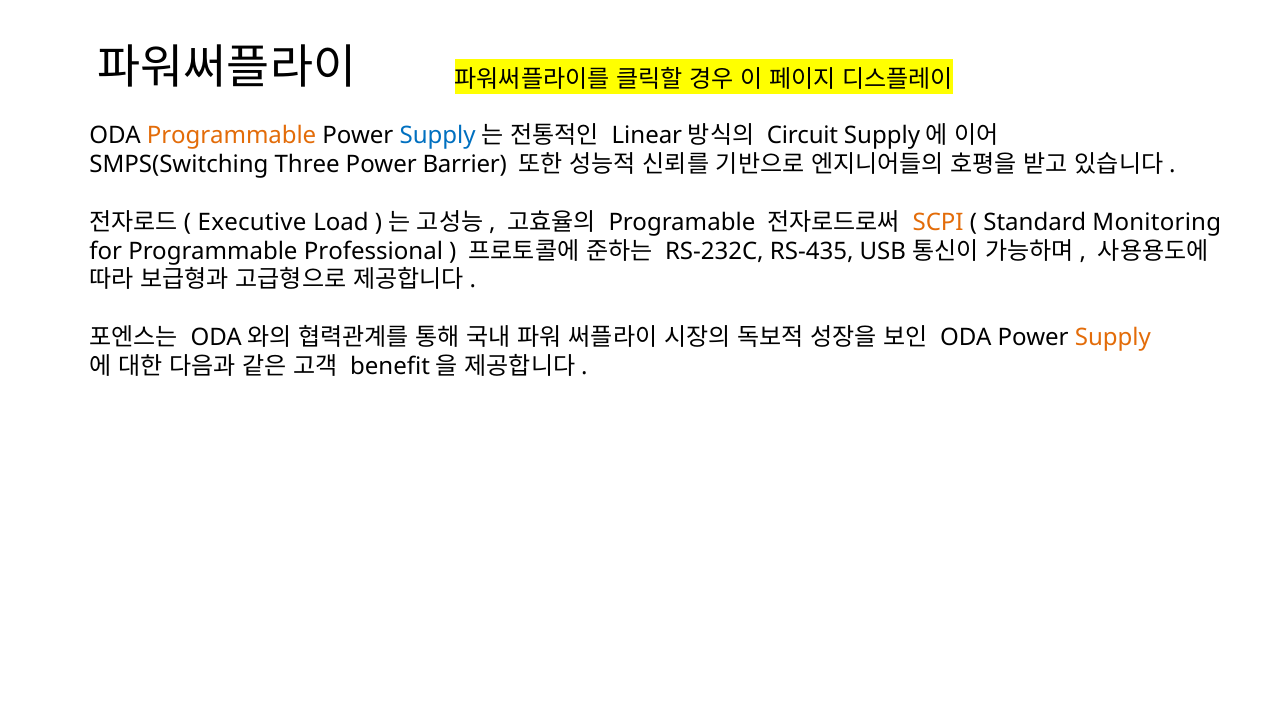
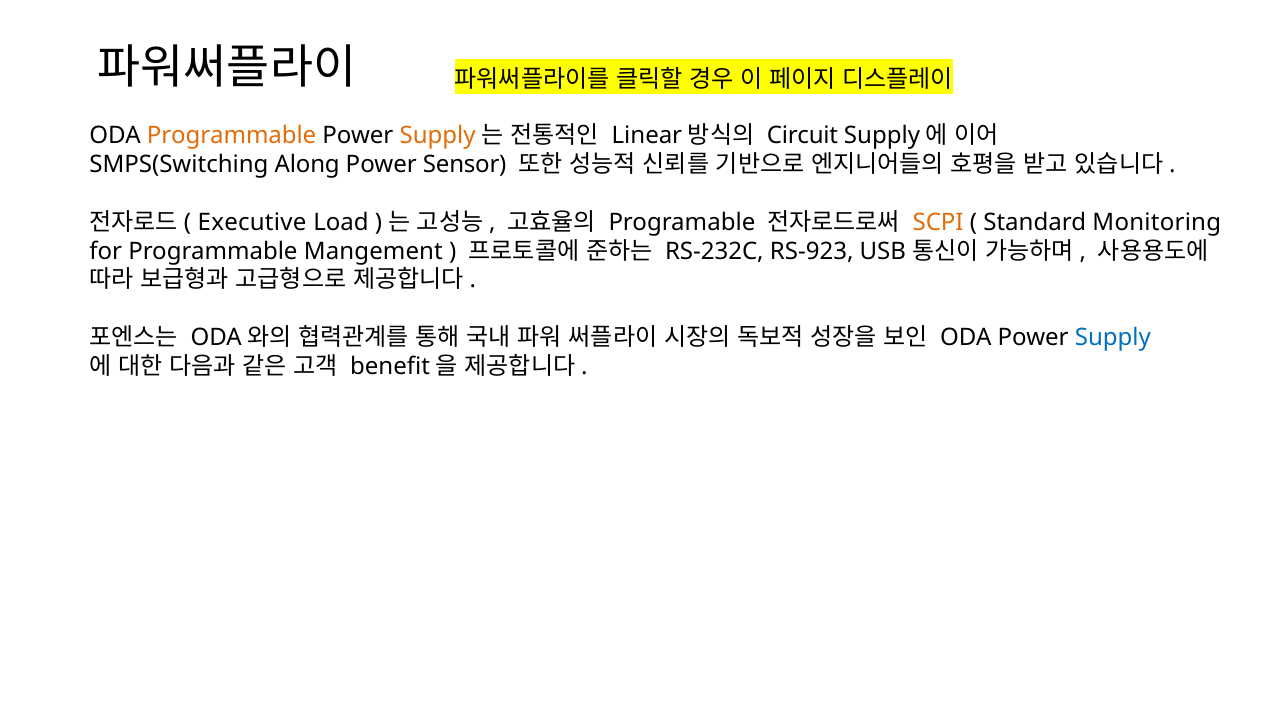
Supply colour: blue -> orange (438, 136)
Three: Three -> Along (307, 164)
Barrier: Barrier -> Sensor (465, 164)
Professional: Professional -> Mangement (373, 251)
RS-435: RS-435 -> RS-923 (812, 251)
Supply colour: orange -> blue (1113, 338)
